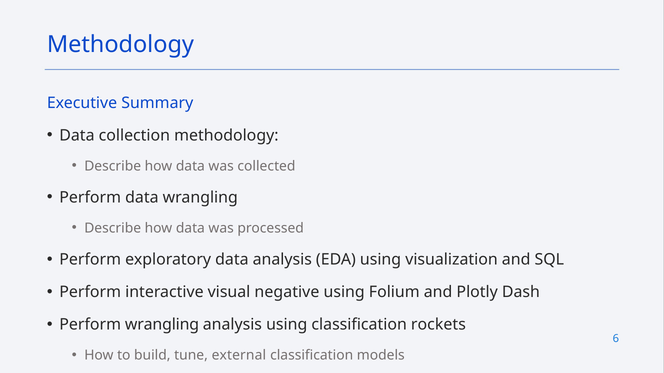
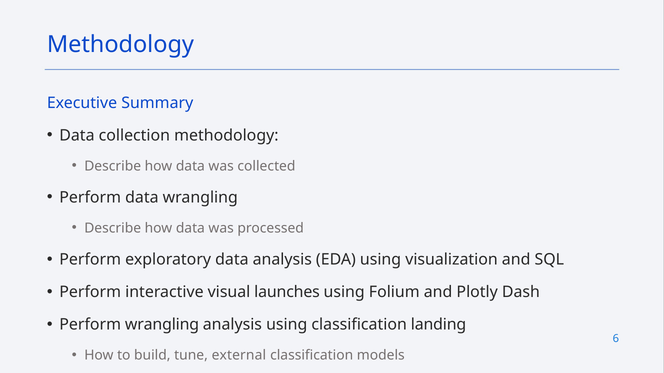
negative: negative -> launches (287, 293)
rockets: rockets -> landing (439, 325)
